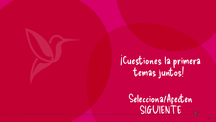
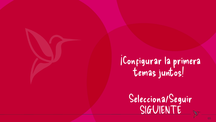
¡Cuestiones: ¡Cuestiones -> ¡Configurar (141, 60)
Selecciona/Afecten: Selecciona/Afecten -> Selecciona/Seguir (160, 98)
